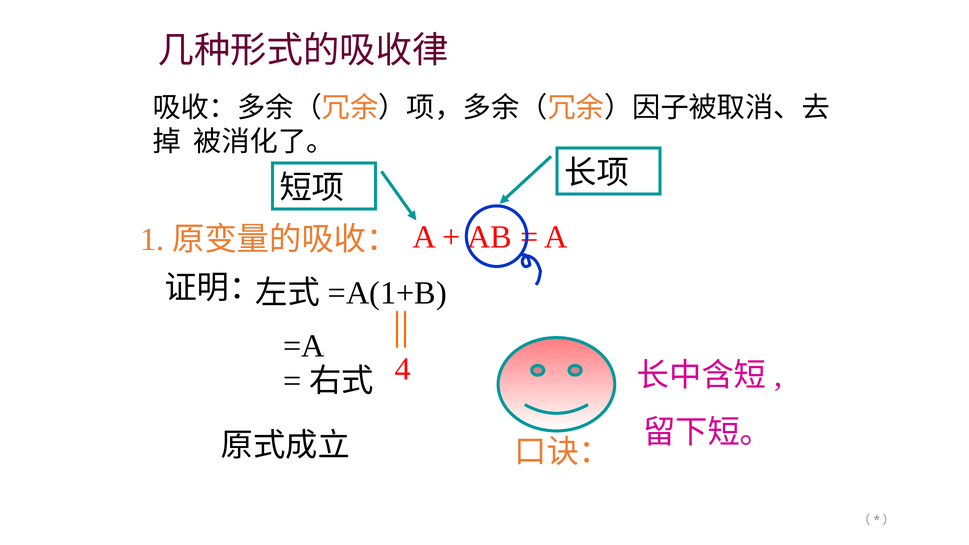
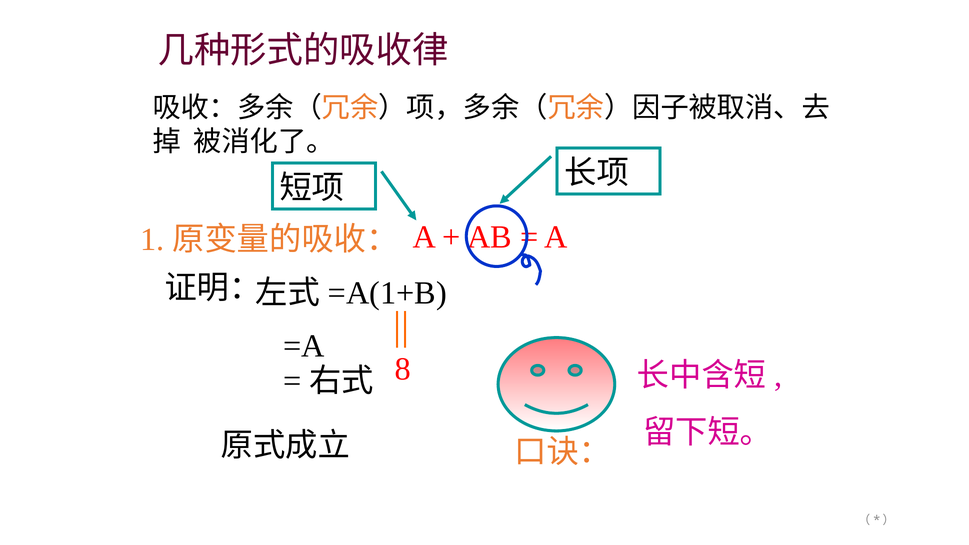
4: 4 -> 8 (403, 369)
